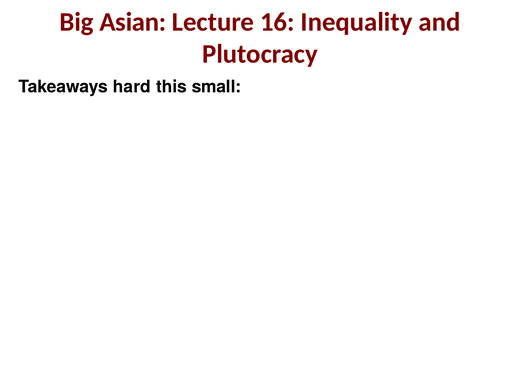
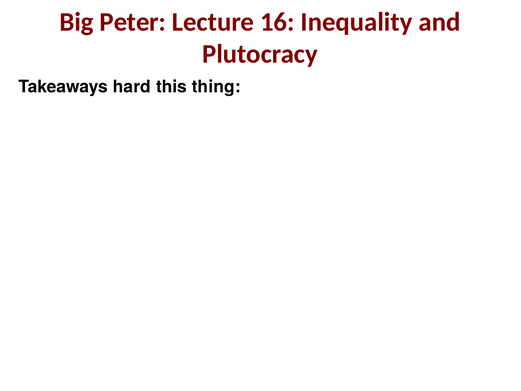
Asian: Asian -> Peter (133, 22)
small: small -> thing (216, 87)
